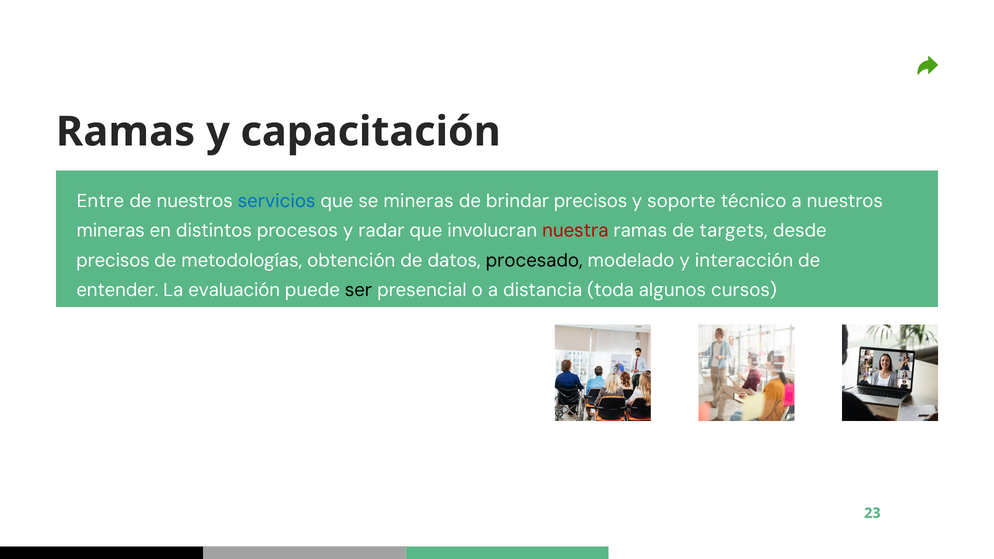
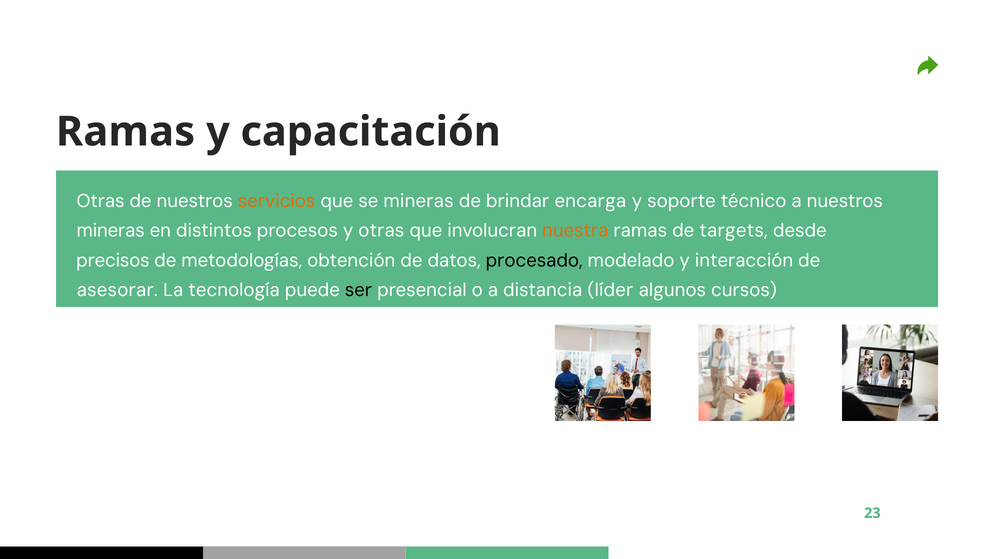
Entre: Entre -> Otras (101, 201)
servicios colour: blue -> orange (277, 201)
brindar precisos: precisos -> encarga (590, 201)
y radar: radar -> otras (381, 231)
nuestra colour: red -> orange (575, 231)
entender: entender -> asesorar (117, 290)
evaluación: evaluación -> tecnología (234, 290)
toda: toda -> líder (610, 290)
